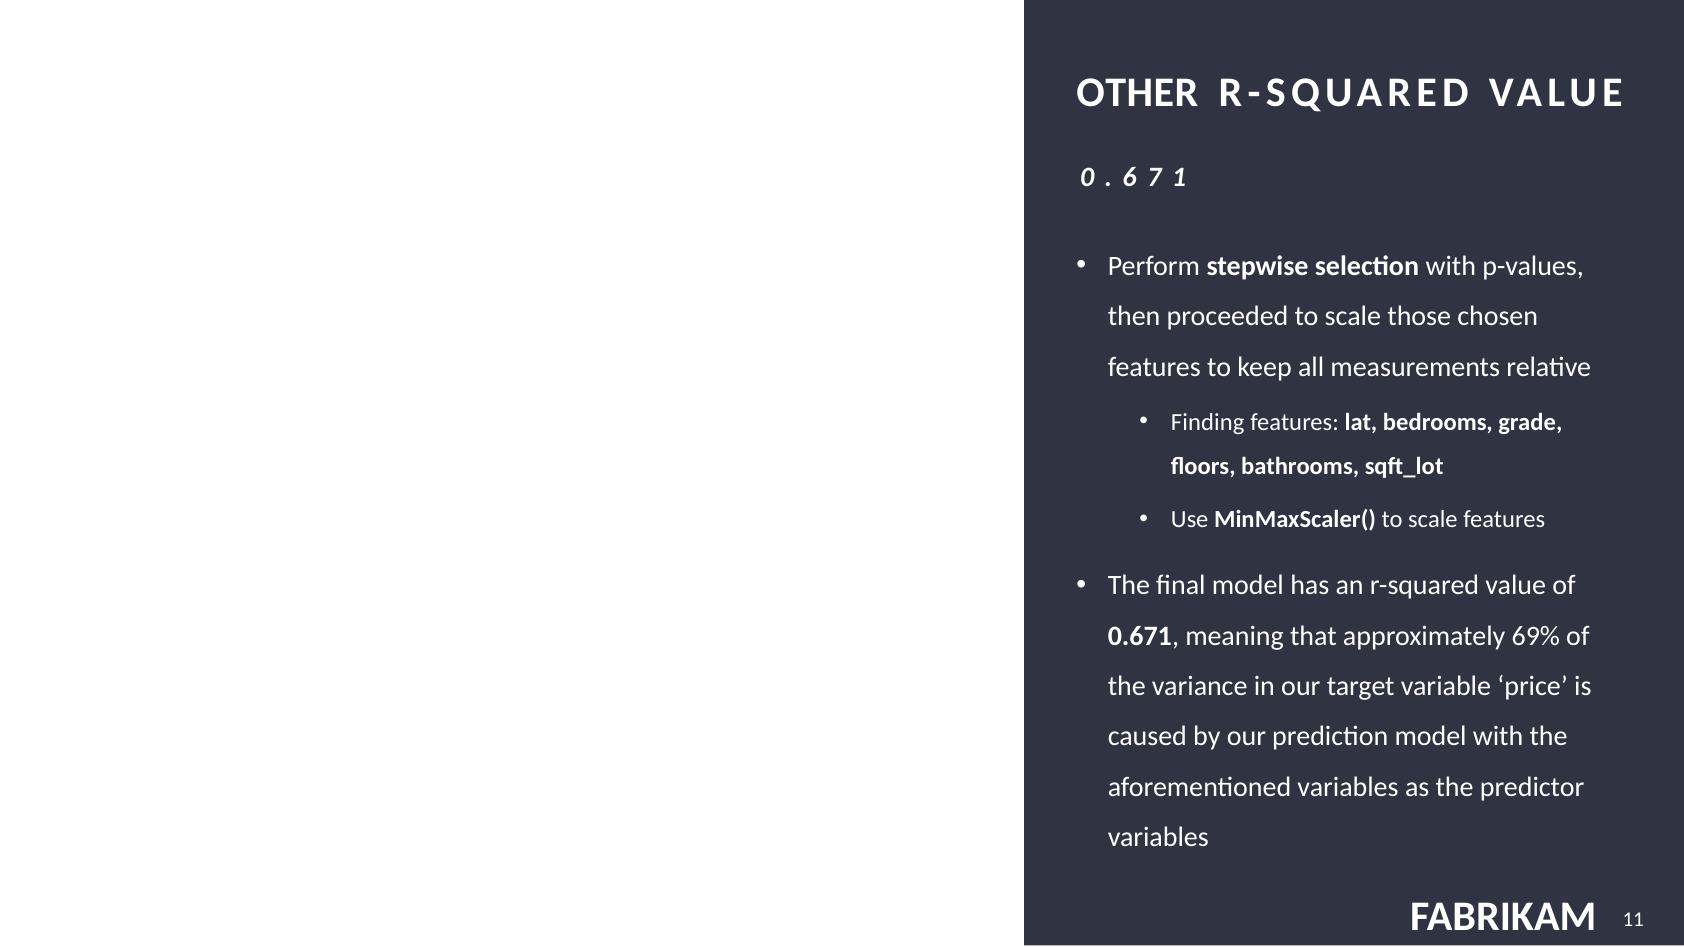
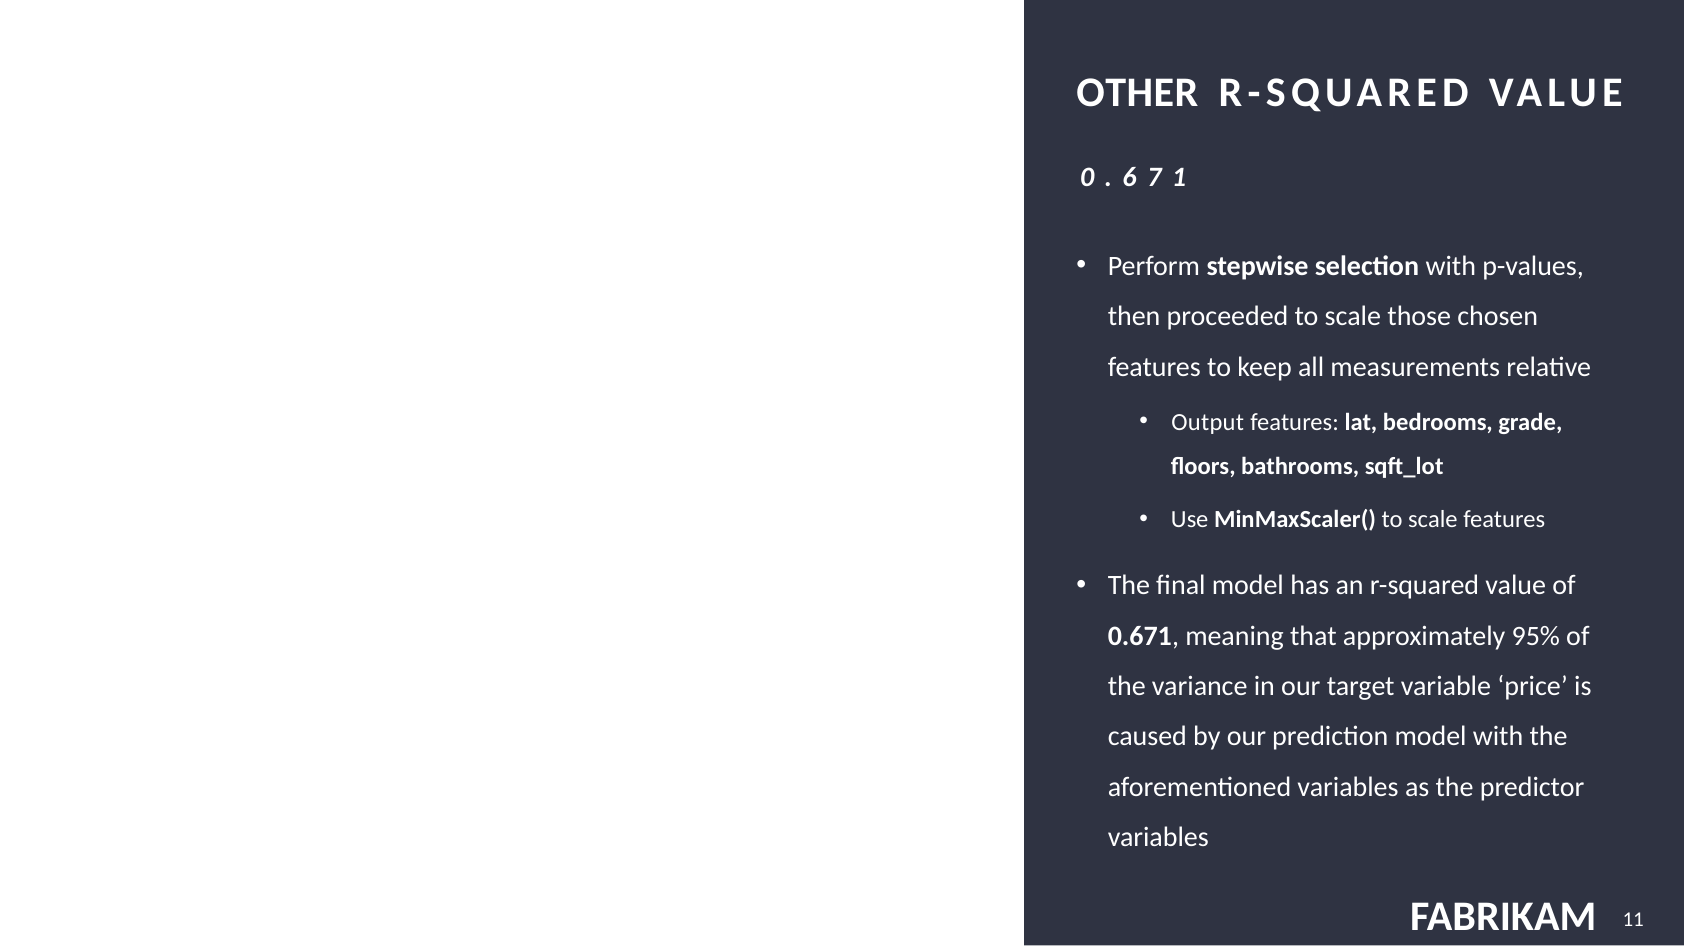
Finding: Finding -> Output (1208, 422)
69%: 69% -> 95% (1536, 636)
